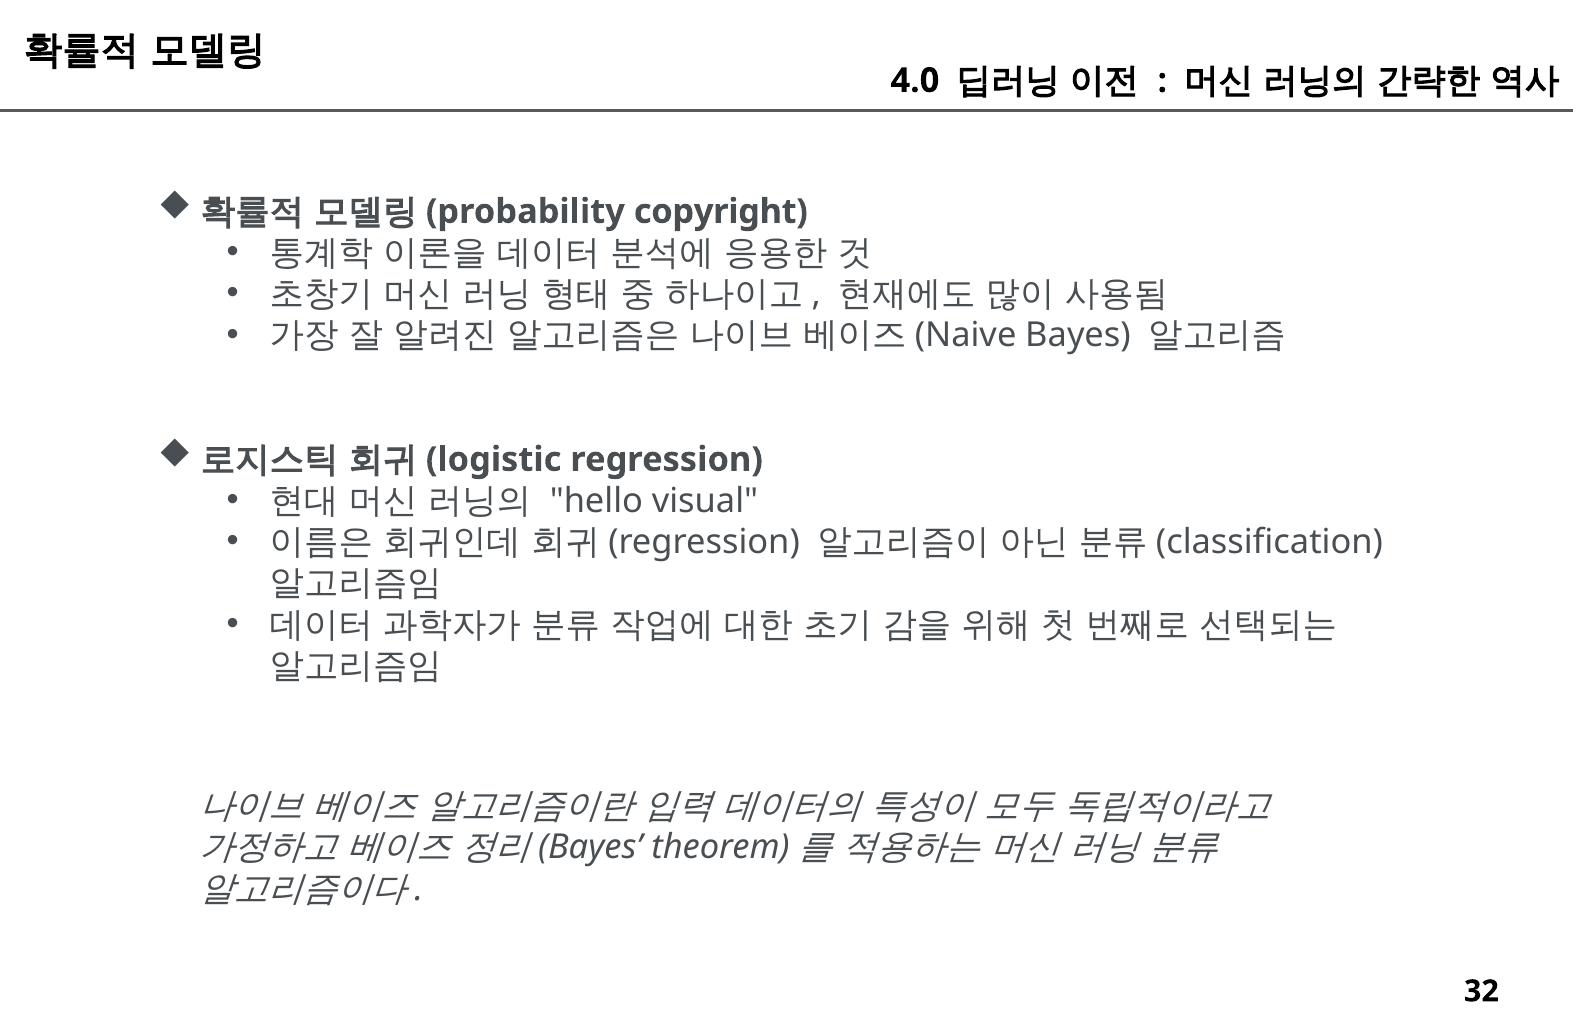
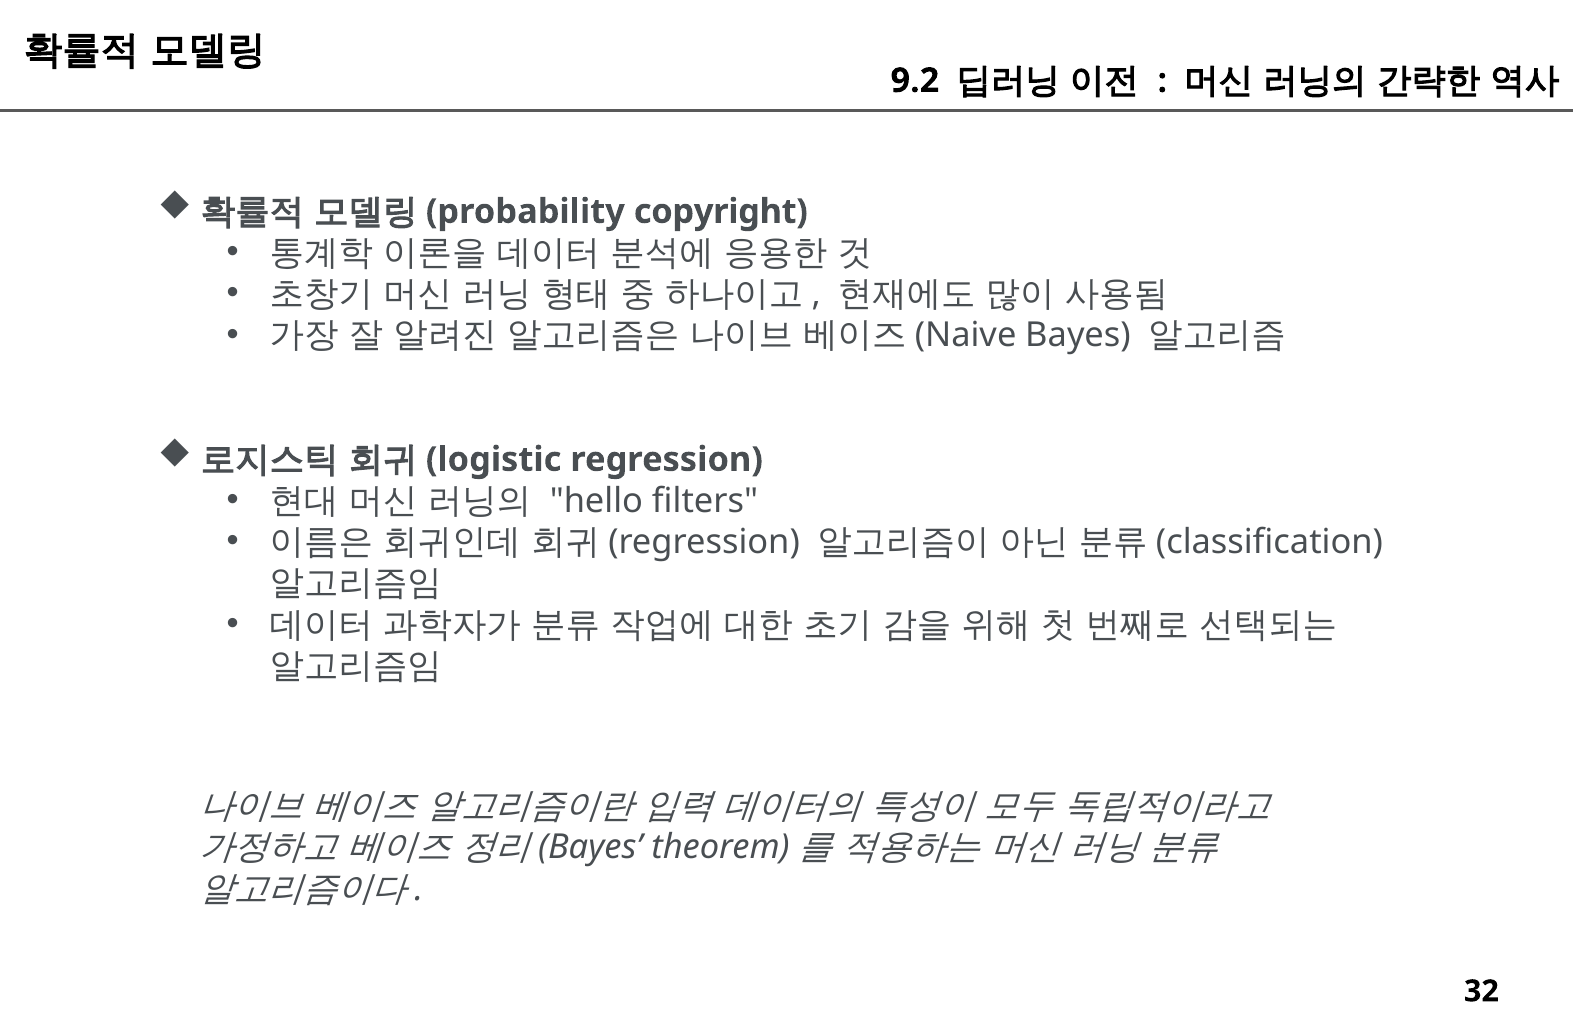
4.0: 4.0 -> 9.2 (915, 81)
visual: visual -> filters (705, 501)
